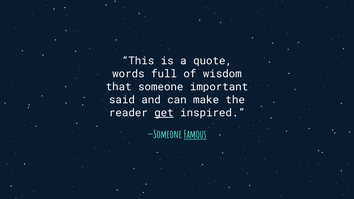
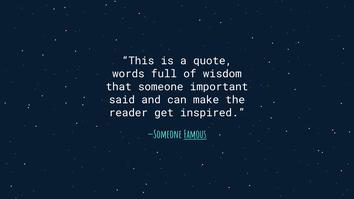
get underline: present -> none (164, 113)
